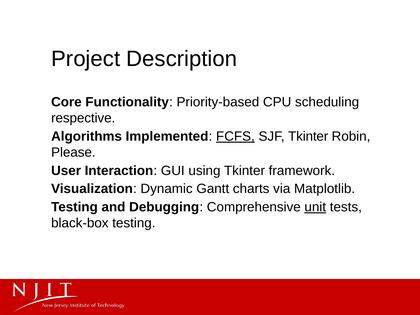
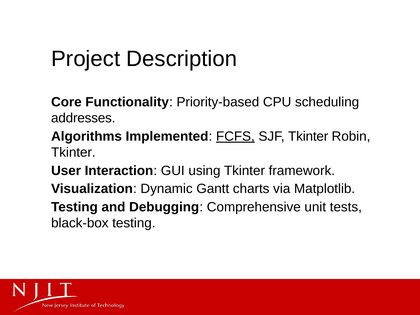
respective: respective -> addresses (83, 118)
Please: Please -> Tkinter (73, 152)
unit underline: present -> none (315, 207)
